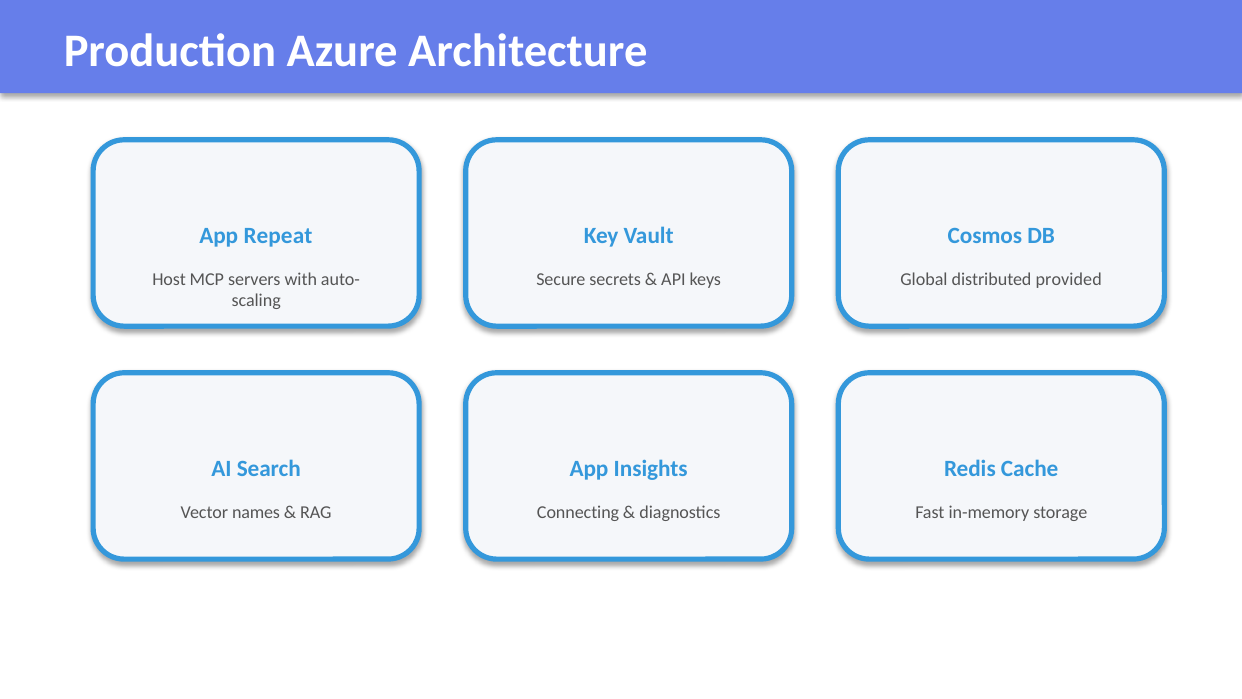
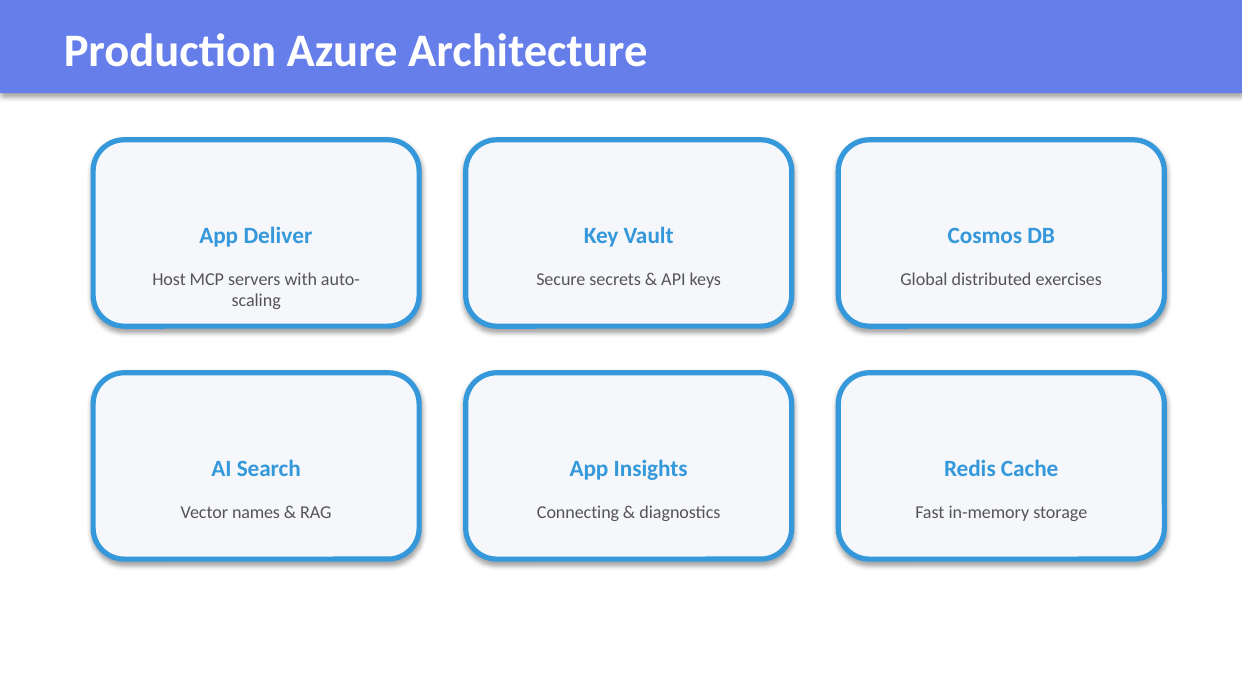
Repeat: Repeat -> Deliver (278, 236)
provided: provided -> exercises (1069, 279)
